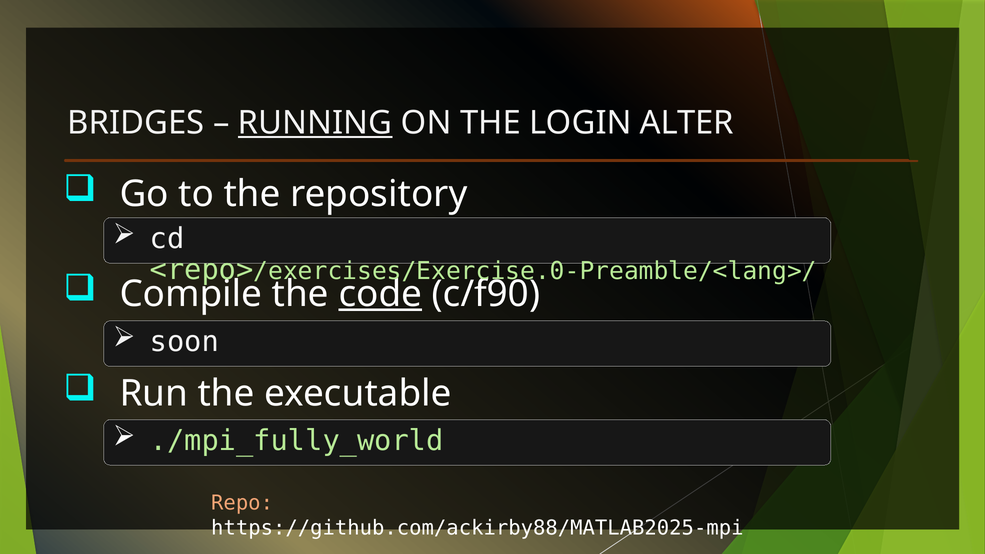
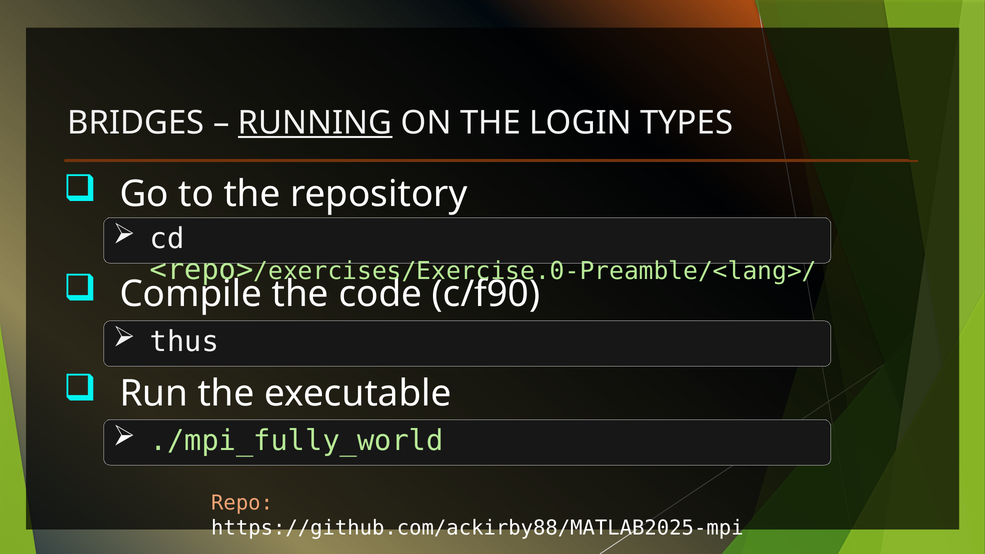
ALTER: ALTER -> TYPES (687, 123)
code underline: present -> none (380, 294)
soon: soon -> thus (184, 342)
